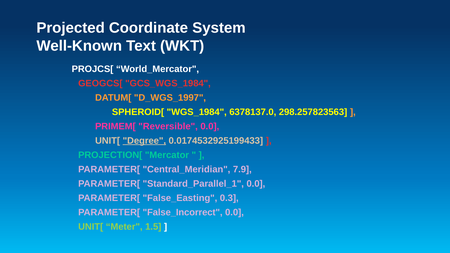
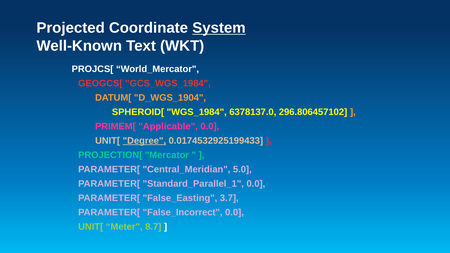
System underline: none -> present (219, 28)
D_WGS_1997: D_WGS_1997 -> D_WGS_1904 (170, 98)
298.257823563: 298.257823563 -> 296.806457102 (313, 112)
Reversible: Reversible -> Applicable (168, 126)
7.9: 7.9 -> 5.0 (242, 169)
0.3: 0.3 -> 3.7 (229, 198)
1.5: 1.5 -> 8.7 (153, 227)
